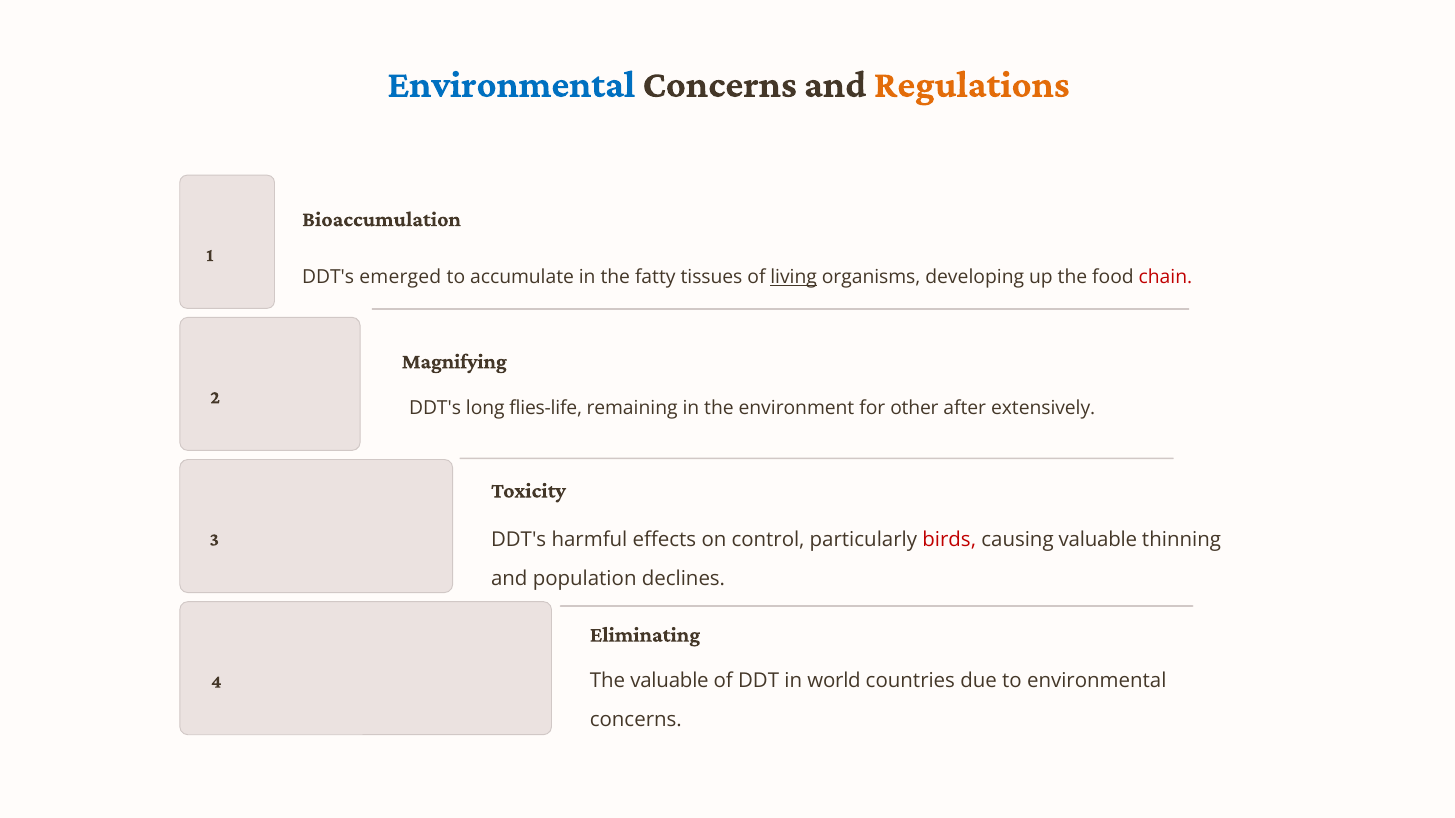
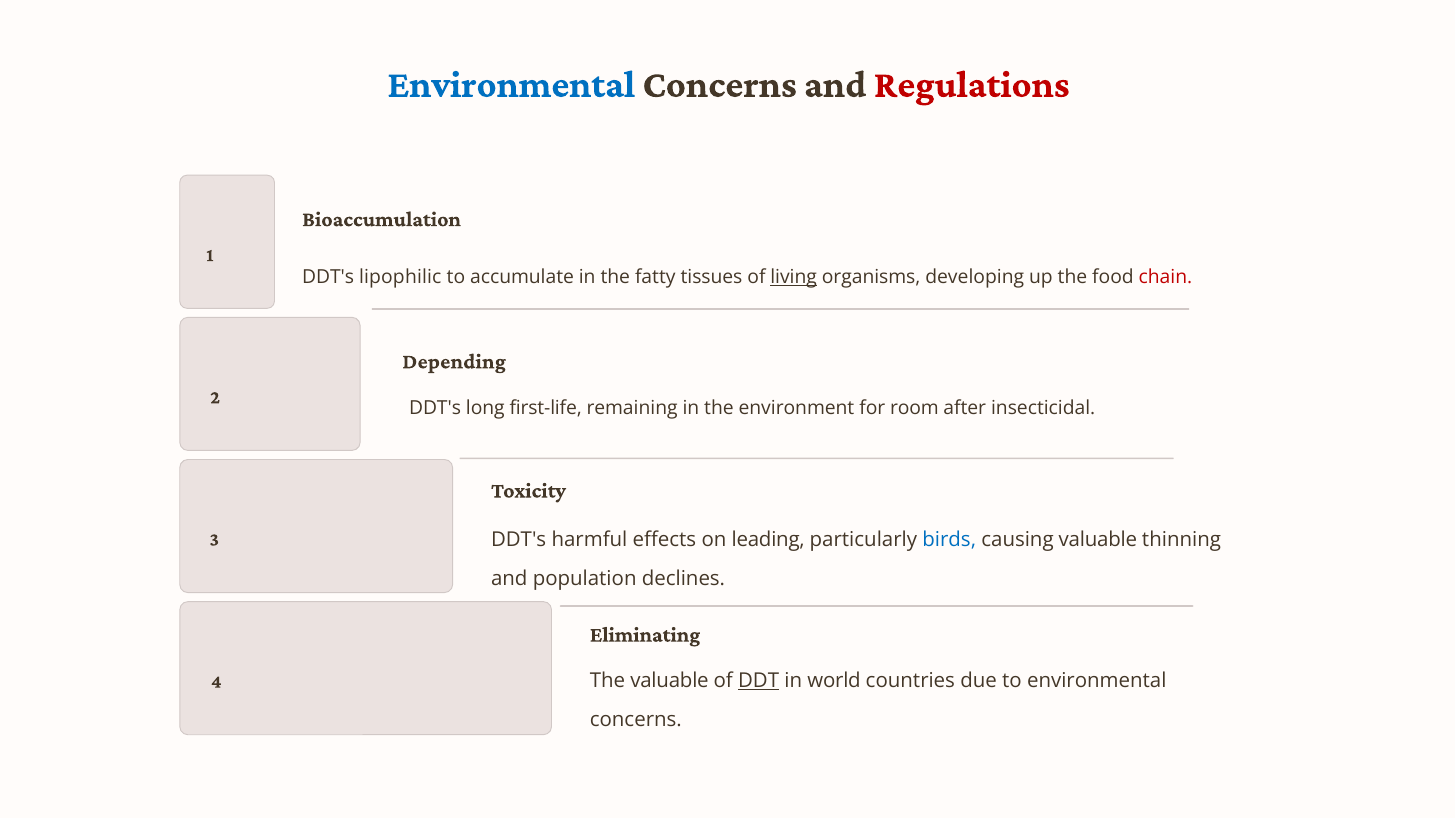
Regulations colour: orange -> red (972, 84)
emerged: emerged -> lipophilic (400, 277)
Magnifying: Magnifying -> Depending (454, 361)
flies-life: flies-life -> first-life (546, 409)
other: other -> room (914, 409)
extensively: extensively -> insecticidal (1043, 409)
control: control -> leading (768, 540)
birds colour: red -> blue (949, 540)
DDT underline: none -> present (759, 681)
